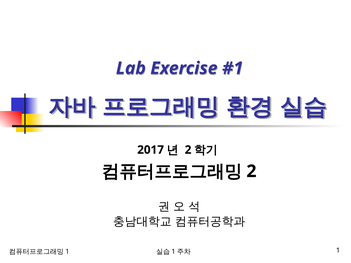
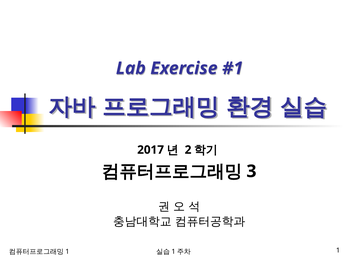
2: 2 -> 3 (251, 171)
